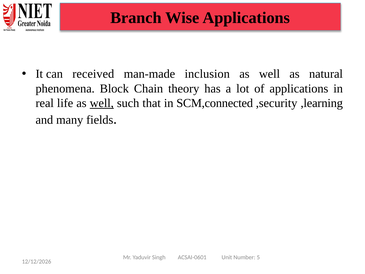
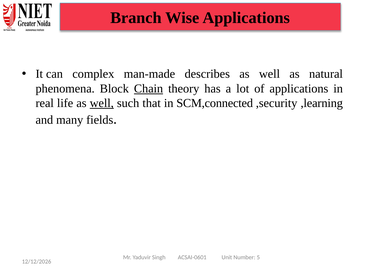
received: received -> complex (93, 74)
inclusion: inclusion -> describes (207, 74)
Chain underline: none -> present (149, 88)
